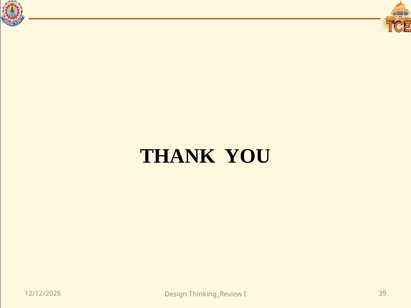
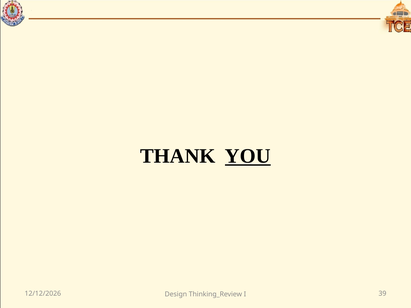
YOU underline: none -> present (248, 156)
